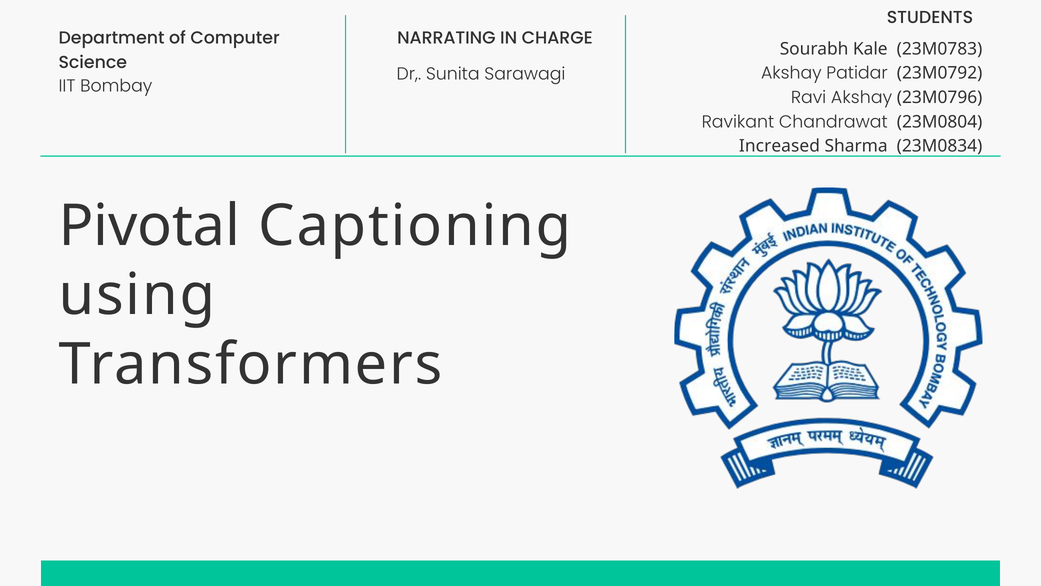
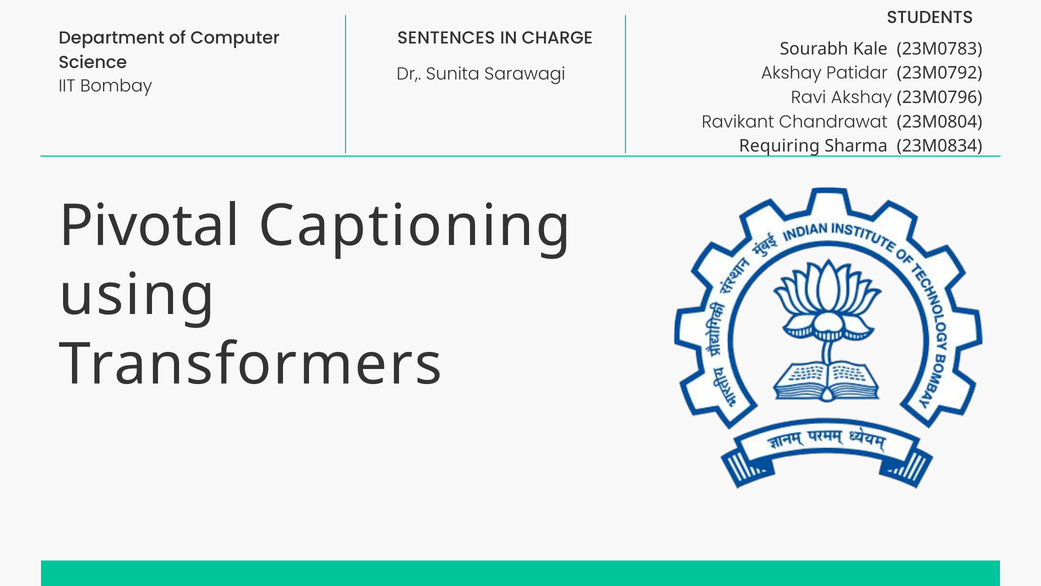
NARRATING: NARRATING -> SENTENCES (446, 38)
Increased: Increased -> Requiring (779, 146)
